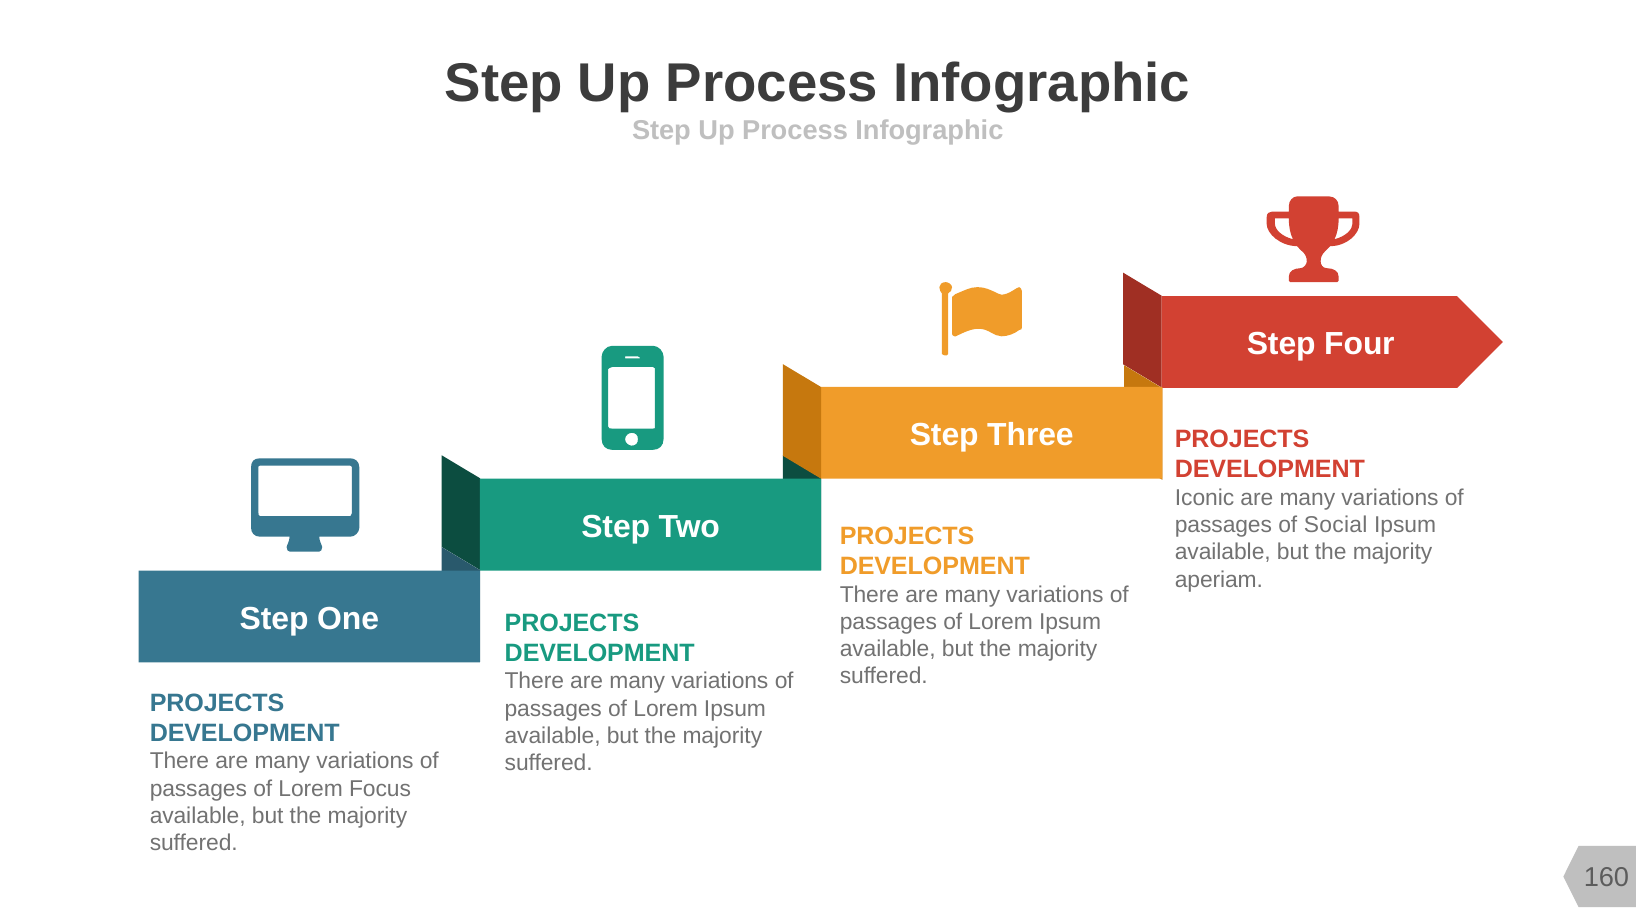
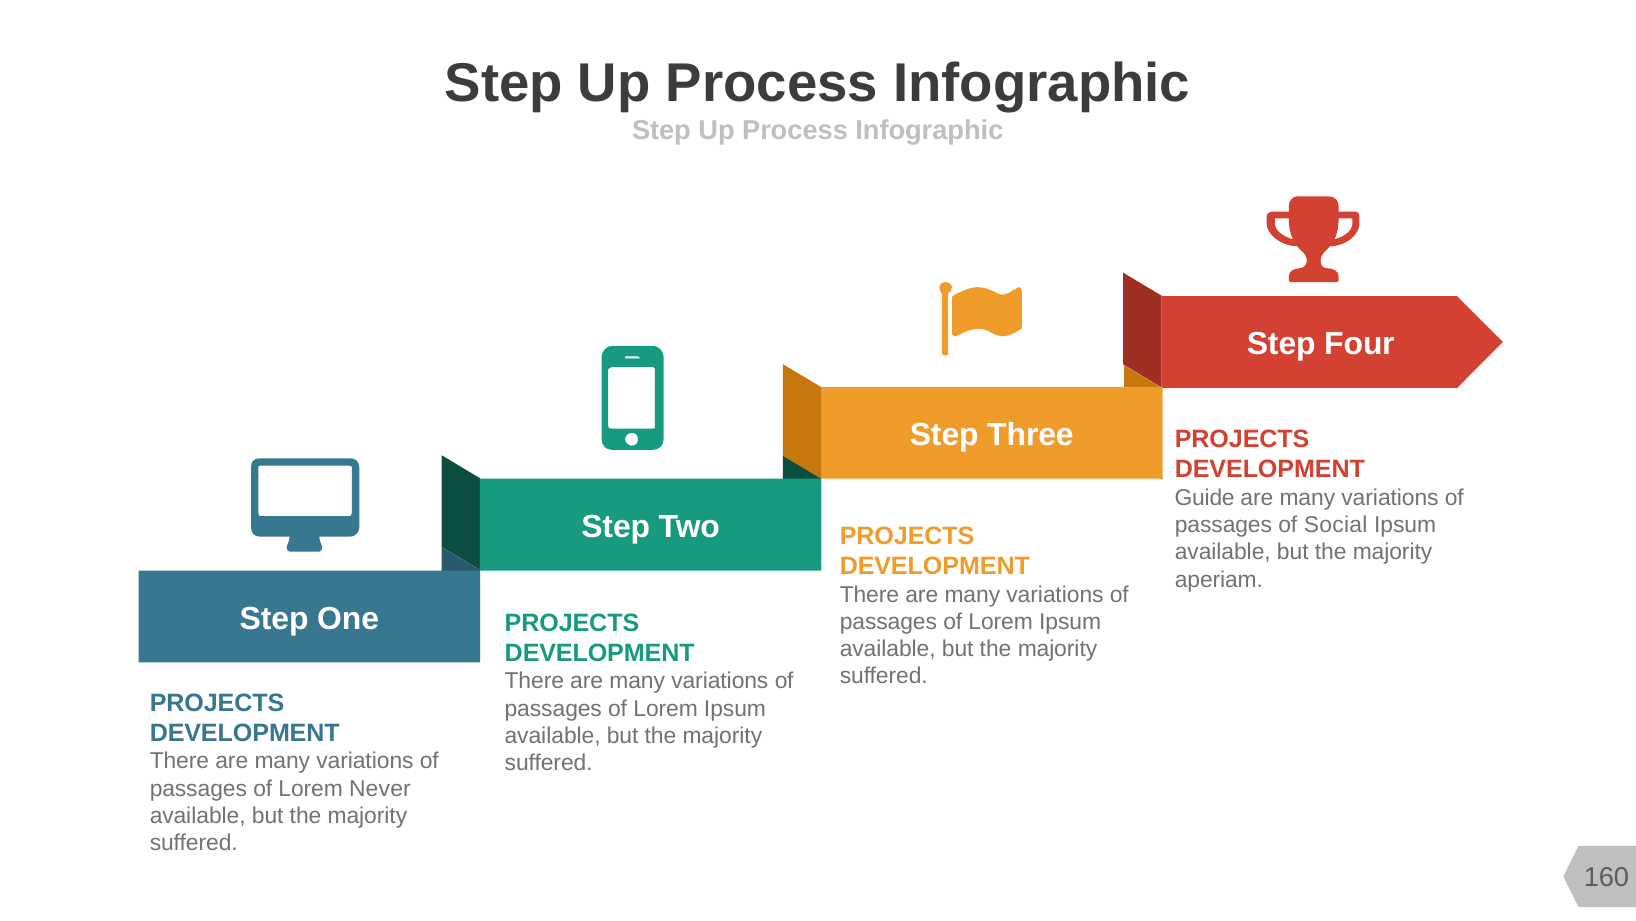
Iconic: Iconic -> Guide (1205, 497)
Focus: Focus -> Never (380, 788)
